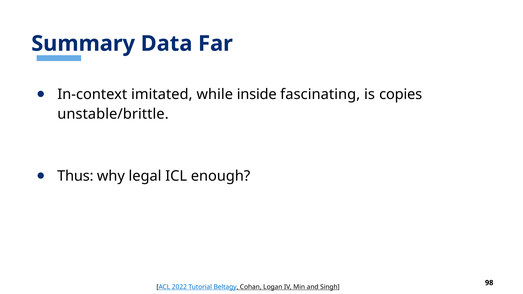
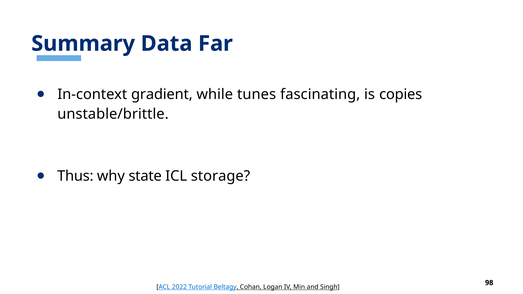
imitated: imitated -> gradient (162, 94)
inside: inside -> tunes (257, 94)
legal: legal -> state (145, 176)
enough: enough -> storage (220, 176)
